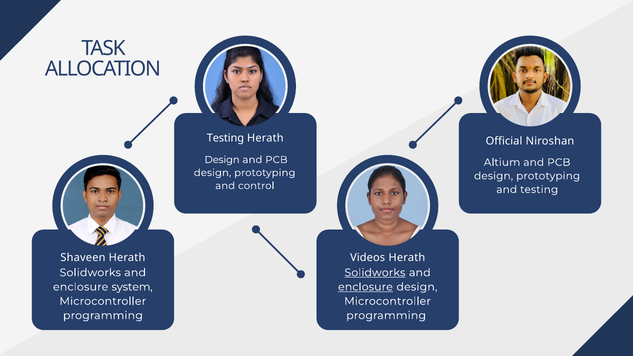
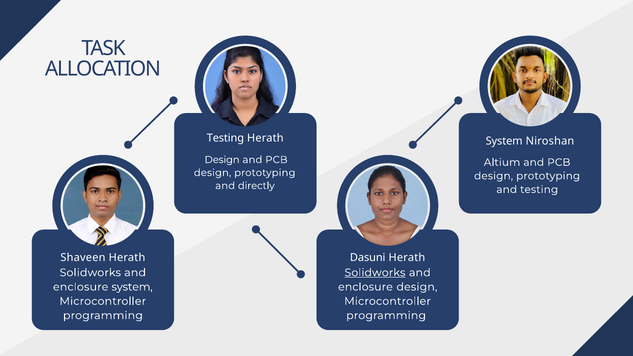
Herath Official: Official -> System (504, 141)
control: control -> directly (256, 186)
Videos: Videos -> Dasuni (368, 257)
enclosure underline: present -> none (365, 287)
